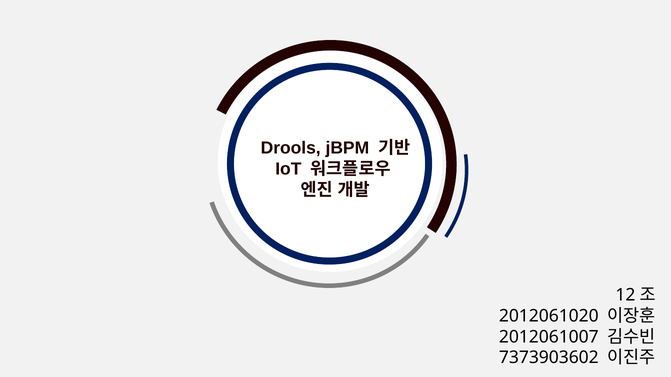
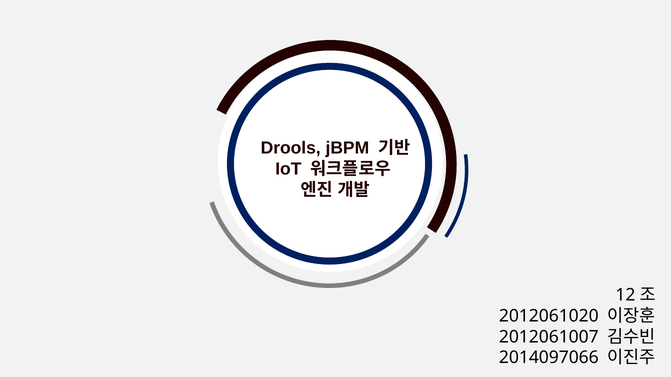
7373903602: 7373903602 -> 2014097066 (549, 358)
